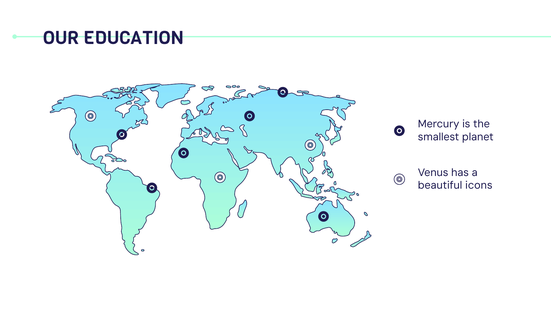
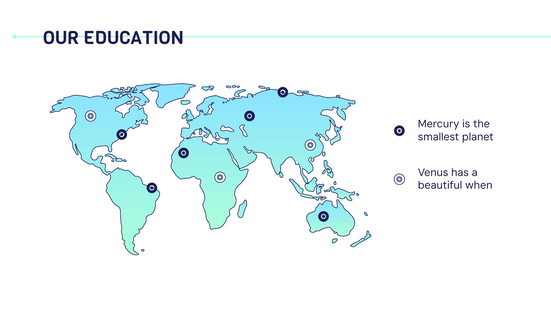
icons: icons -> when (479, 185)
